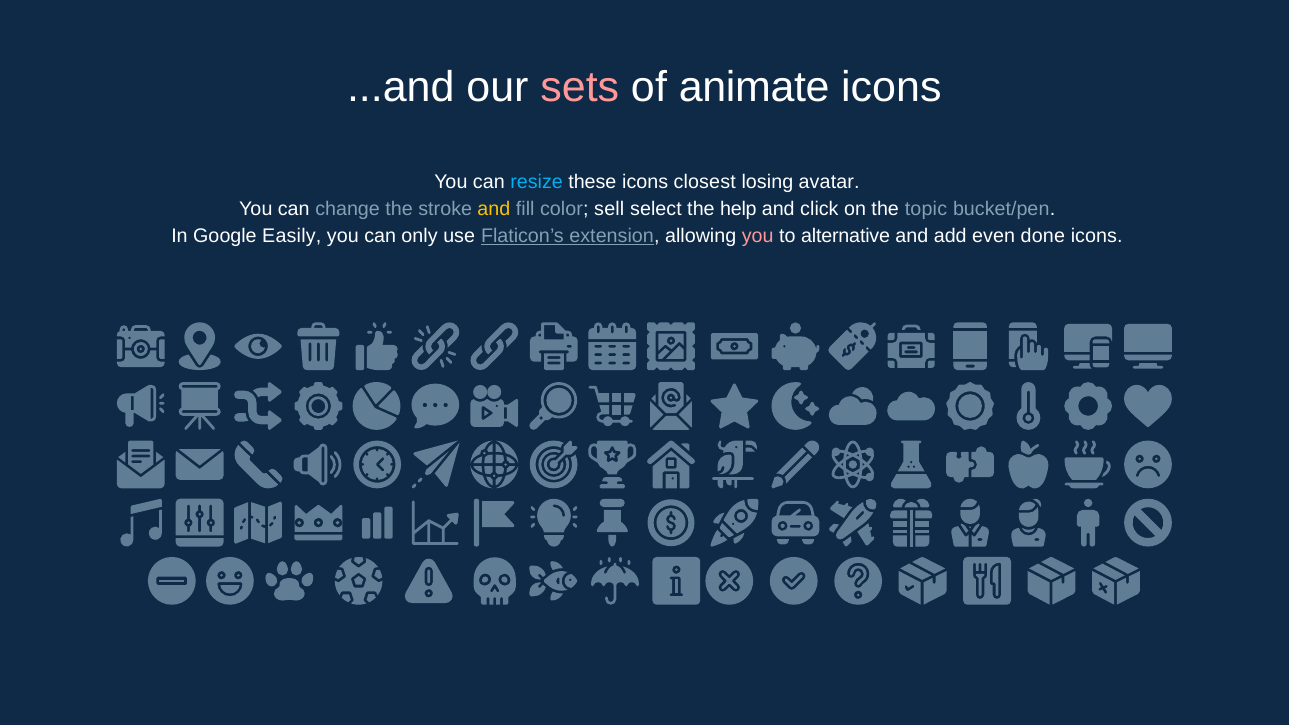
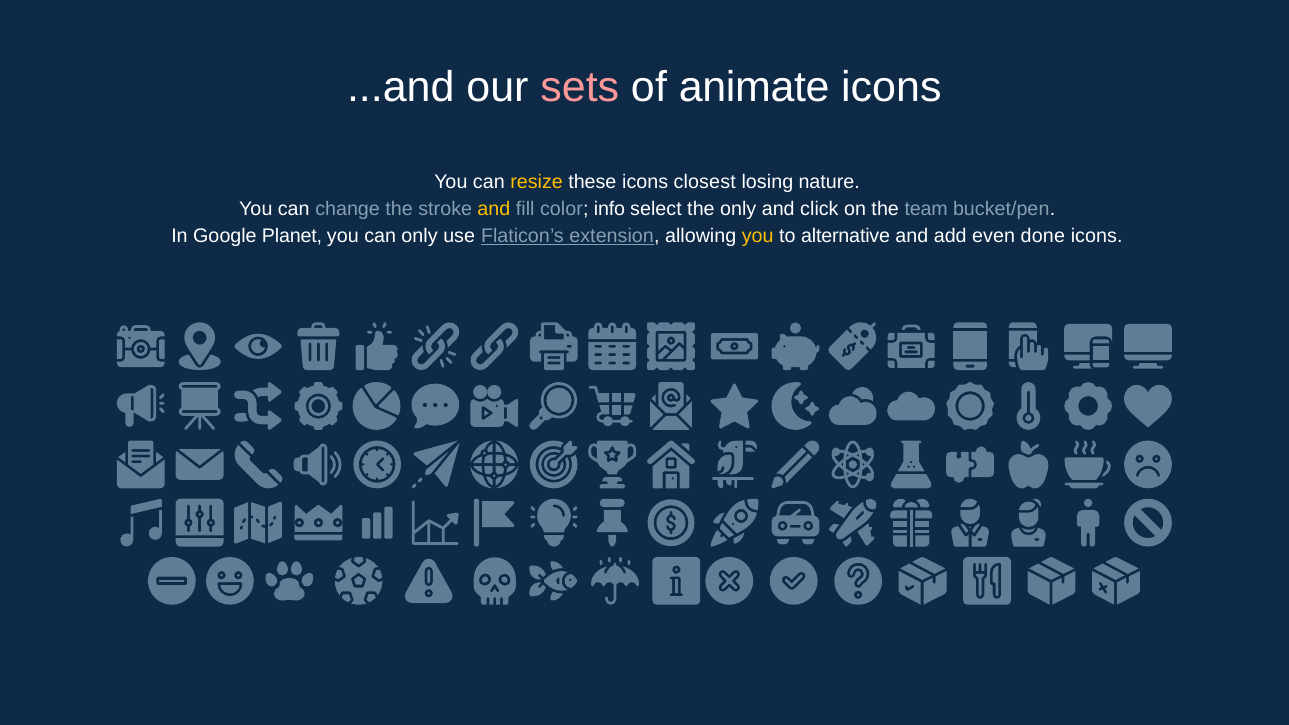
resize colour: light blue -> yellow (537, 182)
avatar: avatar -> nature (829, 182)
sell: sell -> info (610, 209)
the help: help -> only (738, 209)
topic: topic -> team (926, 209)
Easily: Easily -> Planet (292, 236)
you colour: pink -> yellow (758, 236)
